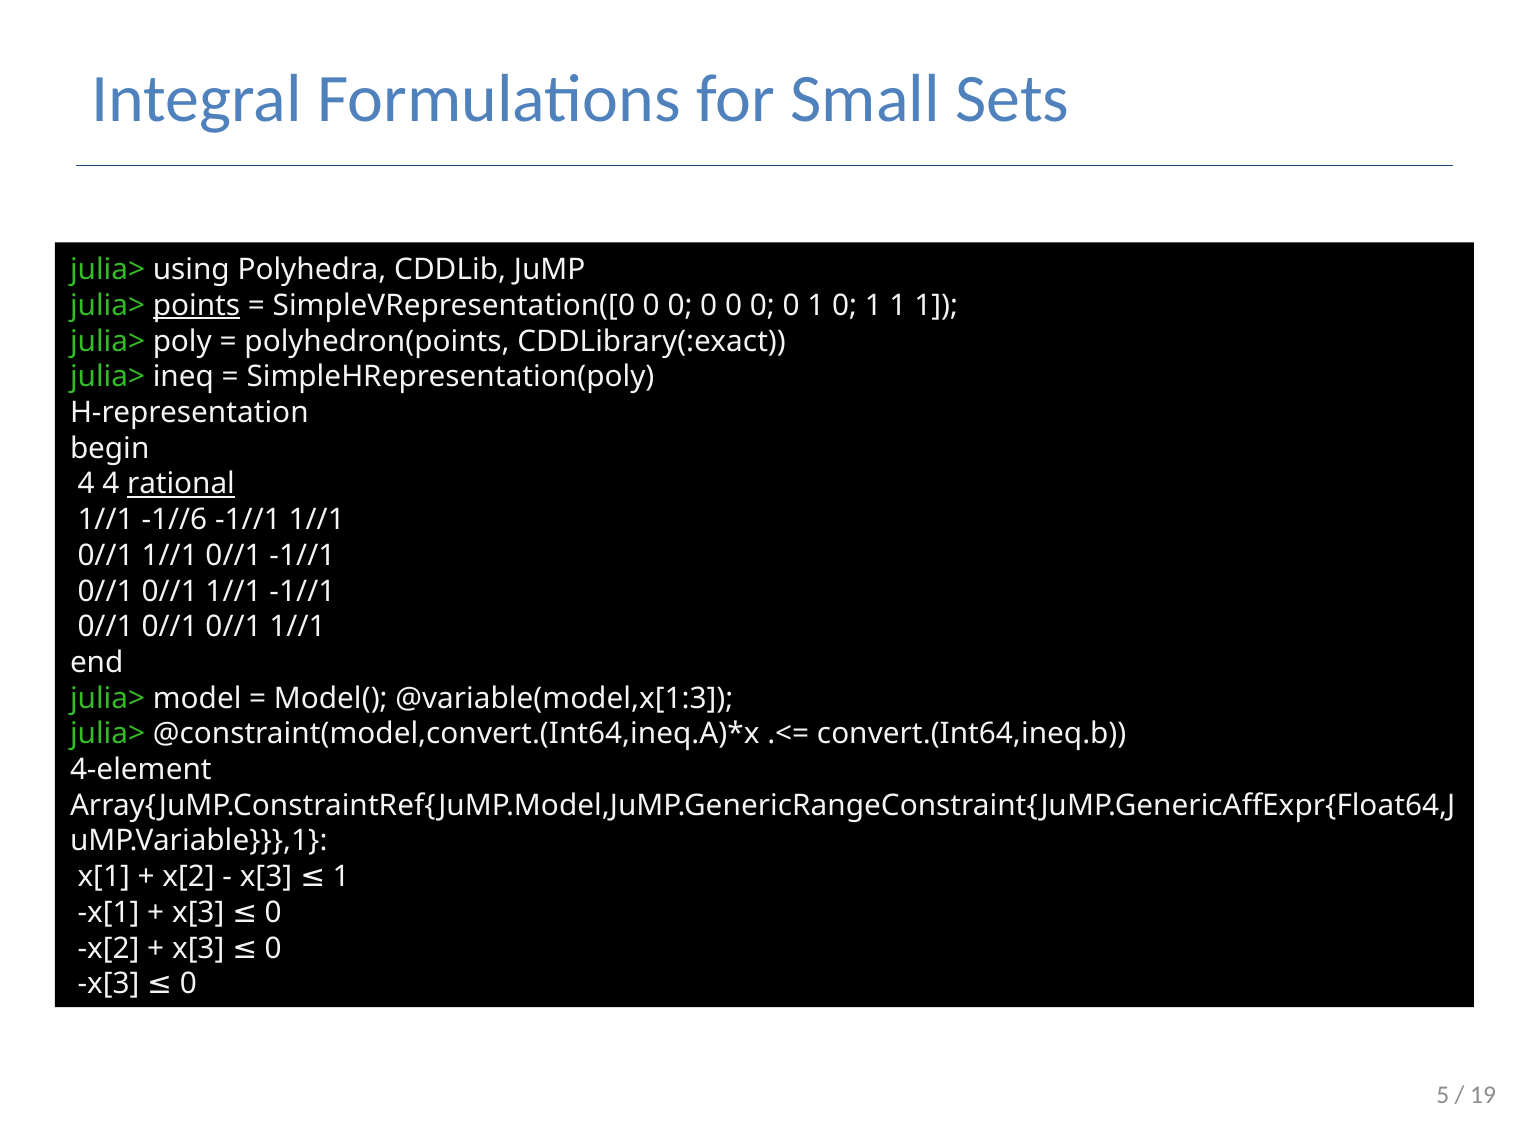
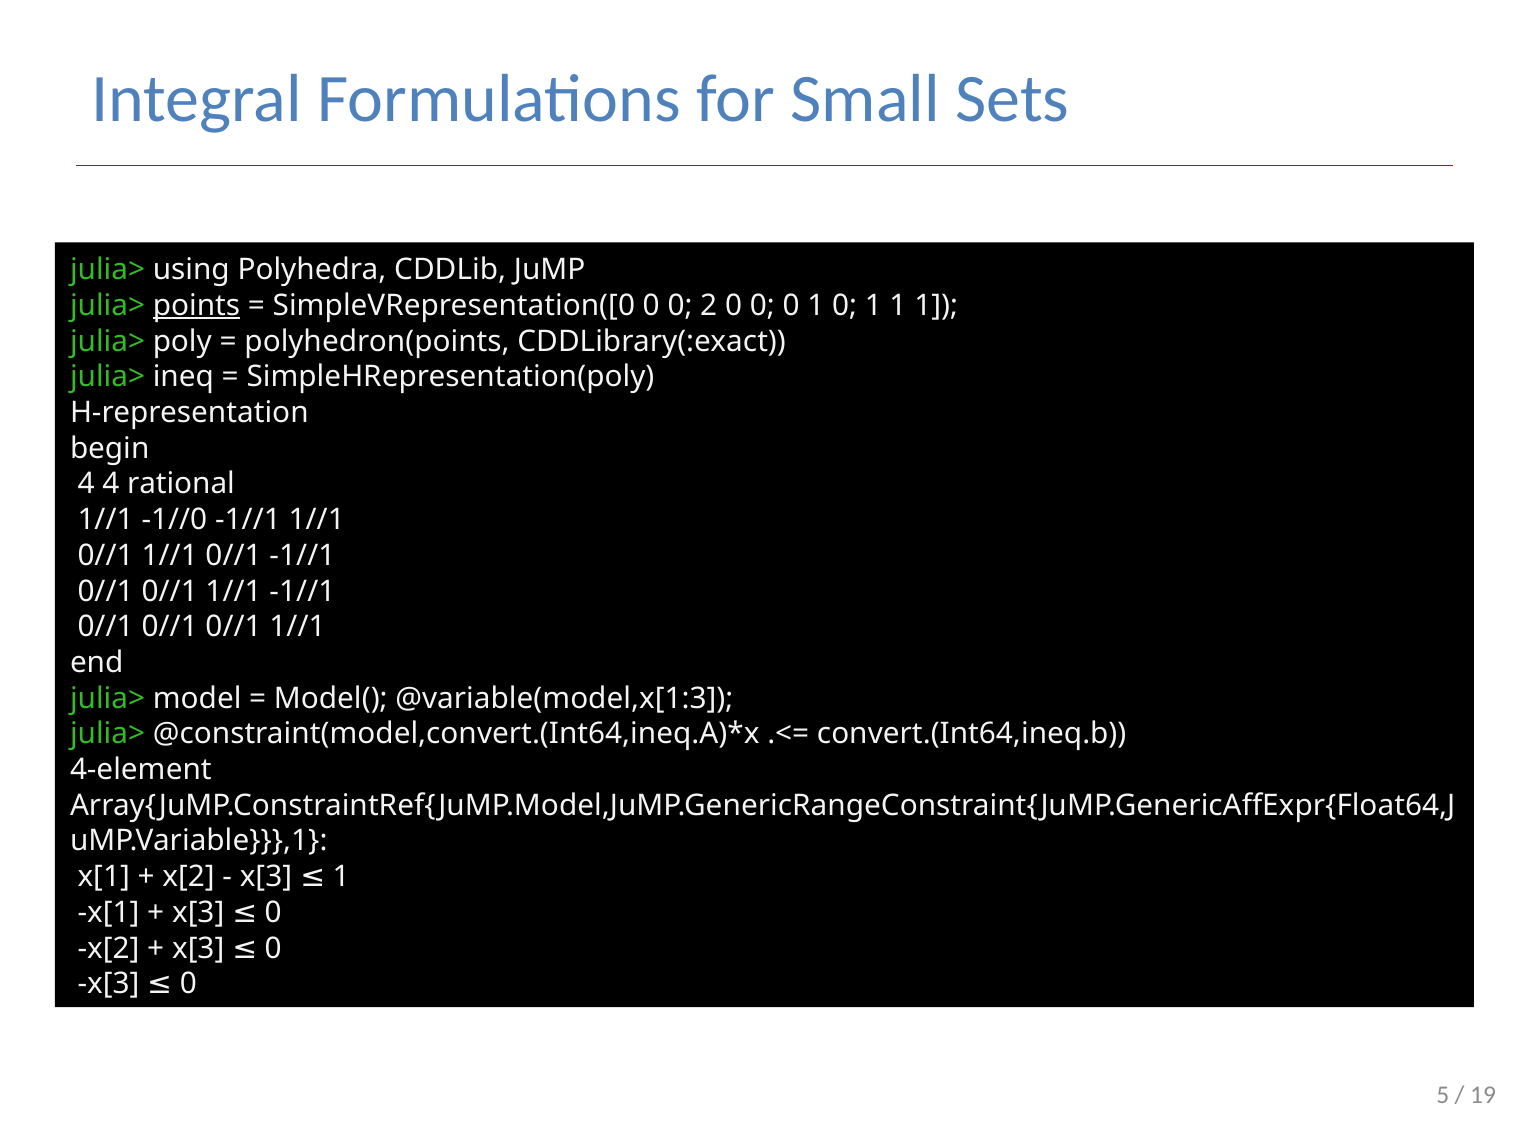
SimpleVRepresentation([0 0 0 0: 0 -> 2 (709, 305)
rational underline: present -> none (181, 484)
-1//6: -1//6 -> -1//0 (174, 520)
